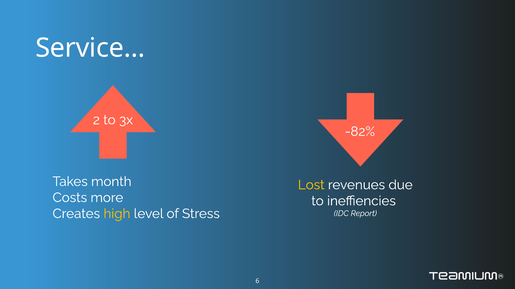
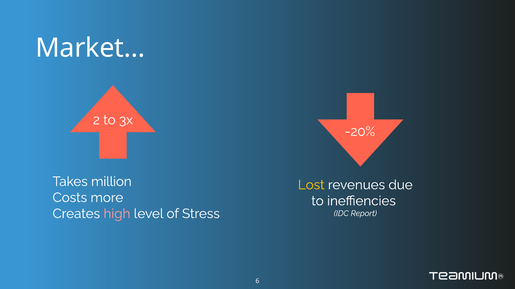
Service…: Service… -> Market… (90, 48)
-82%: -82% -> -20% (360, 132)
month: month -> million (111, 182)
high colour: yellow -> pink (117, 214)
